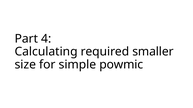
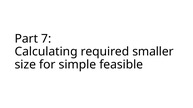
4: 4 -> 7 (46, 39)
powmic: powmic -> feasible (121, 65)
